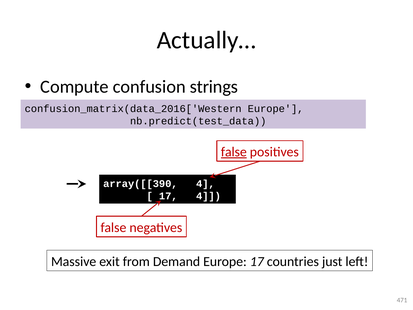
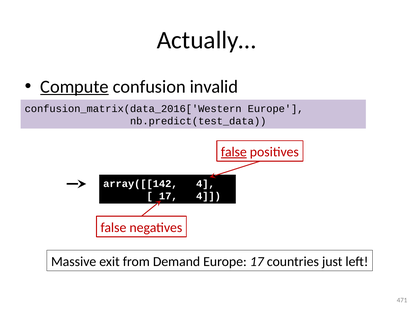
Compute underline: none -> present (75, 87)
strings: strings -> invalid (214, 87)
array([[390: array([[390 -> array([[142 (140, 183)
